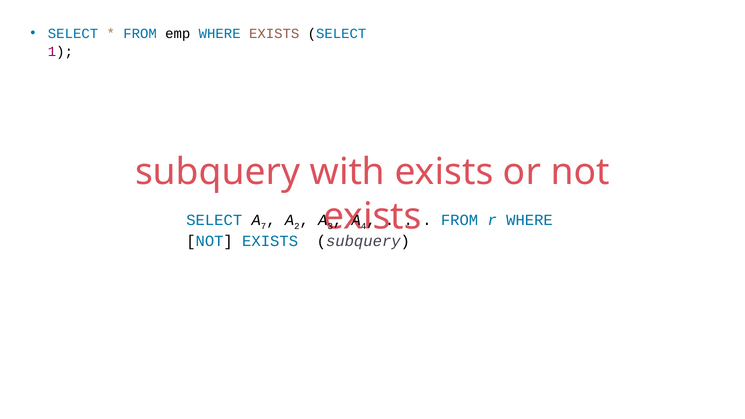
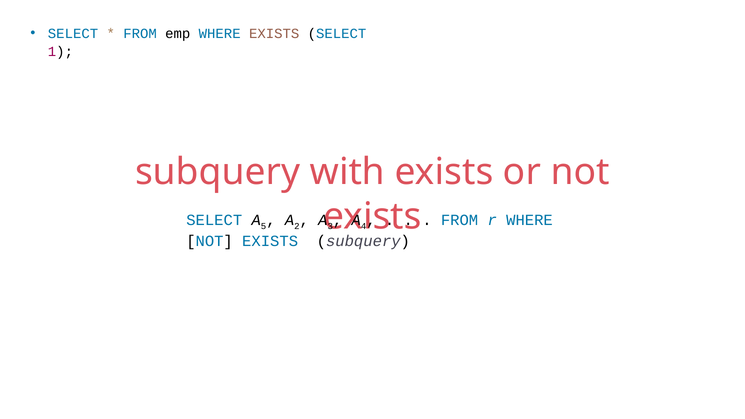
7: 7 -> 5 (264, 226)
